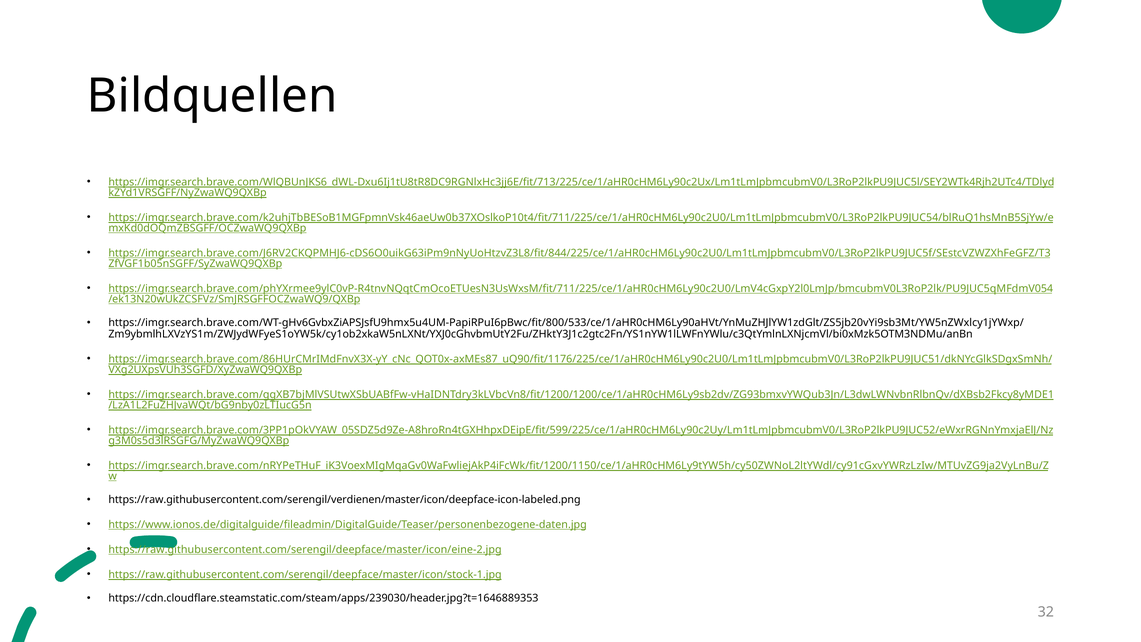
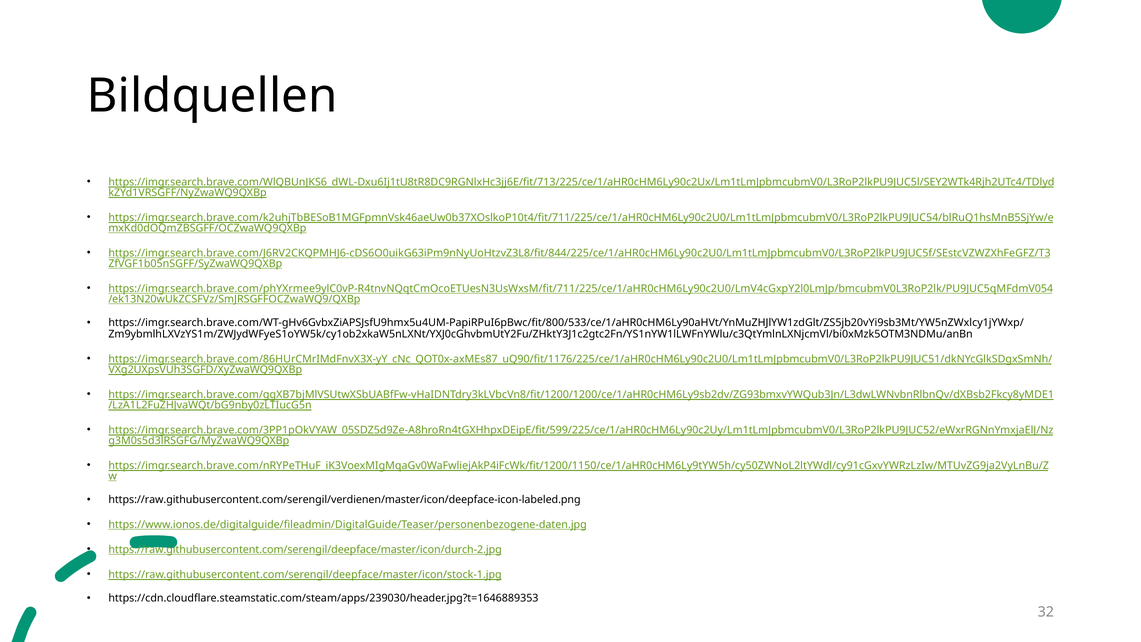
https://raw.githubusercontent.com/serengil/deepface/master/icon/eine-2.jpg: https://raw.githubusercontent.com/serengil/deepface/master/icon/eine-2.jpg -> https://raw.githubusercontent.com/serengil/deepface/master/icon/durch-2.jpg (305, 549)
